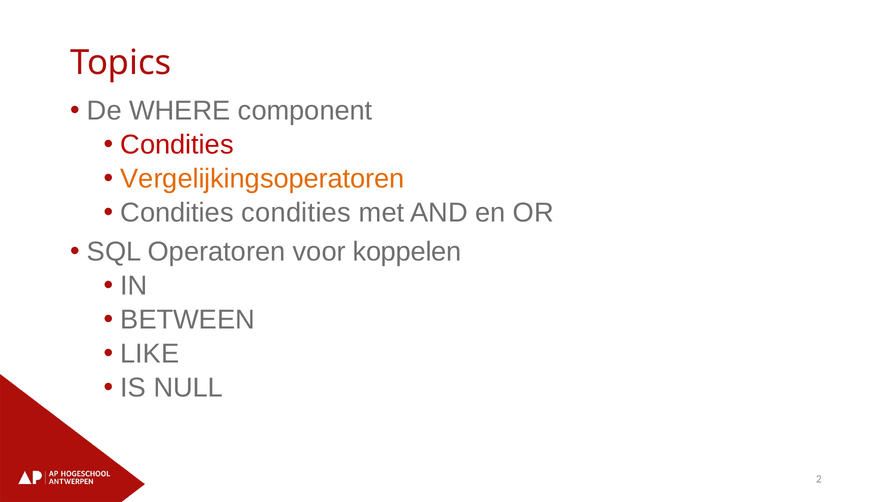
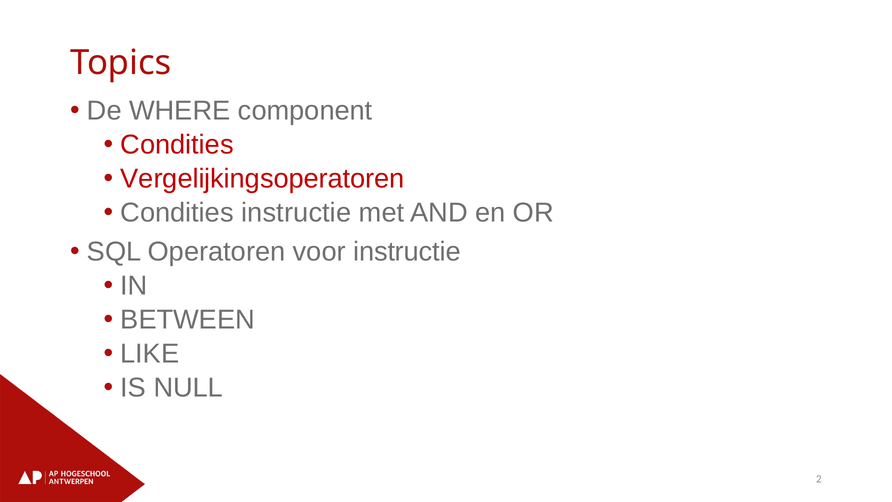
Vergelijkingsoperatoren colour: orange -> red (262, 179)
Condities condities: condities -> instructie (296, 213)
voor koppelen: koppelen -> instructie (407, 251)
